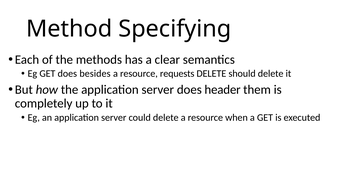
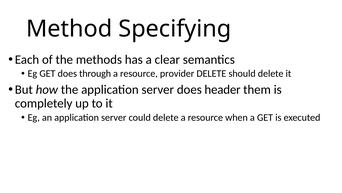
besides: besides -> through (95, 73)
requests: requests -> provider (177, 73)
